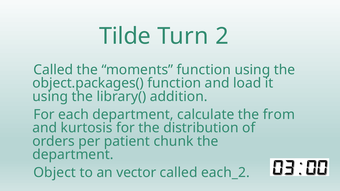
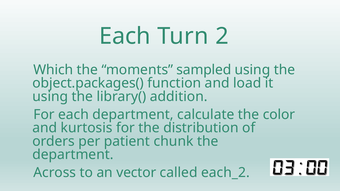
Tilde: Tilde -> Each (125, 36)
Called: Called -> Which (53, 70)
moments function: function -> sampled (204, 70)
from: from -> color (279, 115)
Object: Object -> Across (55, 173)
